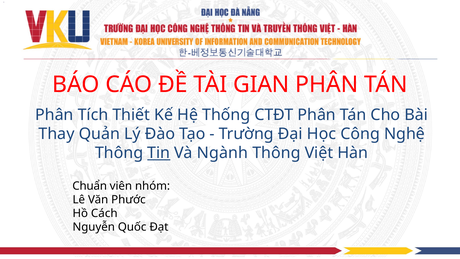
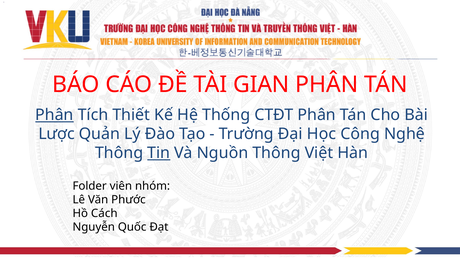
Phân underline: none -> present (54, 115)
Thay: Thay -> Lược (57, 134)
Ngành: Ngành -> Nguồn (222, 153)
Chuẩn: Chuẩn -> Folder (90, 186)
